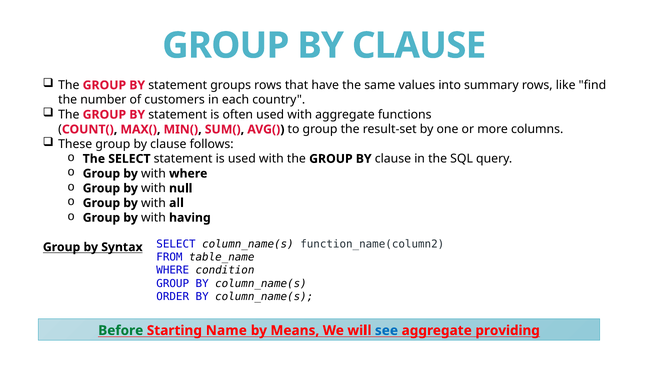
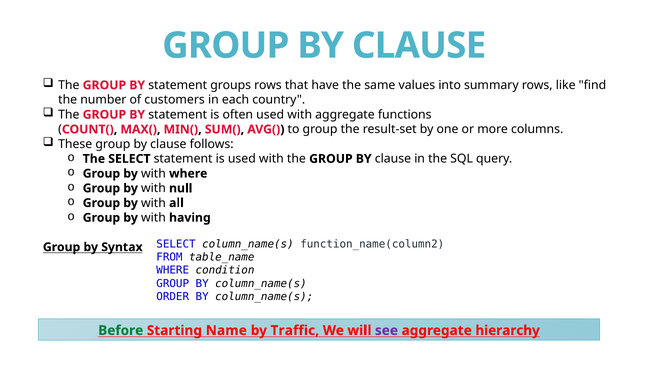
Means: Means -> Traffic (295, 330)
see colour: blue -> purple (386, 330)
providing: providing -> hierarchy (508, 330)
